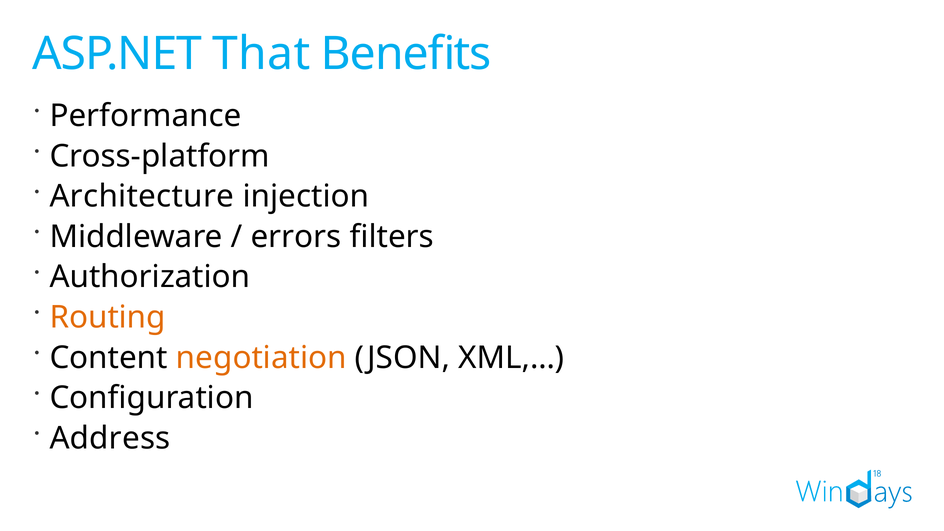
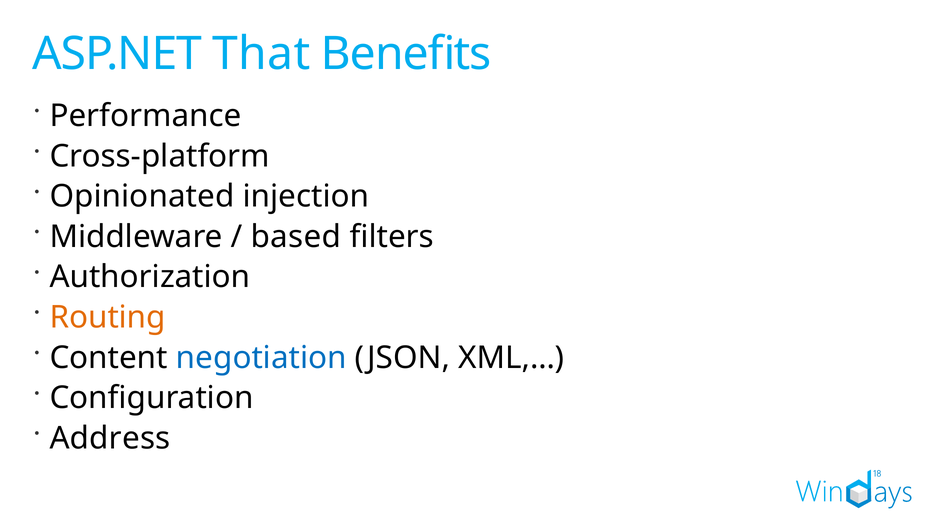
Architecture: Architecture -> Opinionated (142, 196)
errors: errors -> based (296, 237)
negotiation colour: orange -> blue (261, 358)
